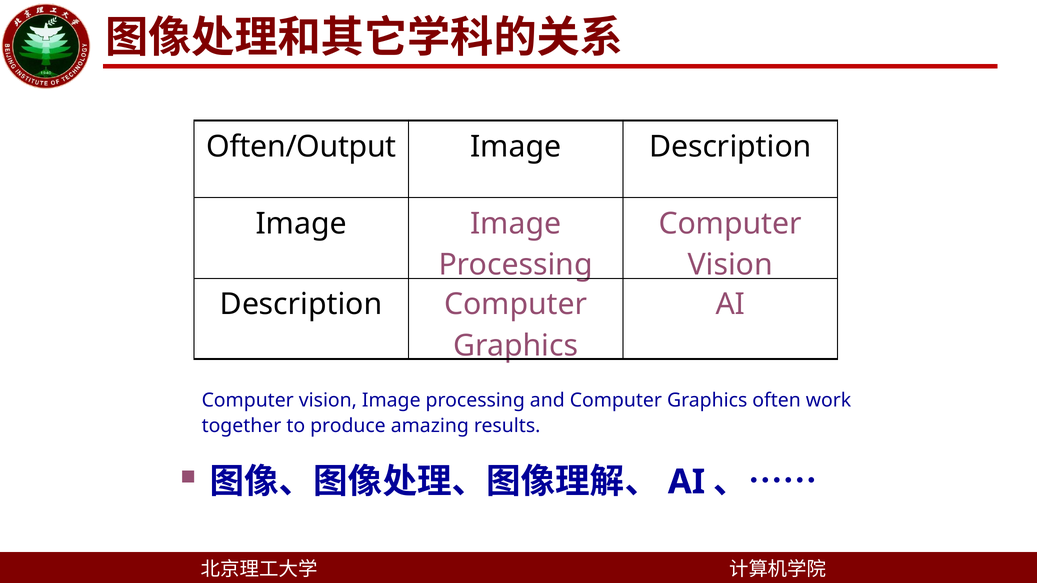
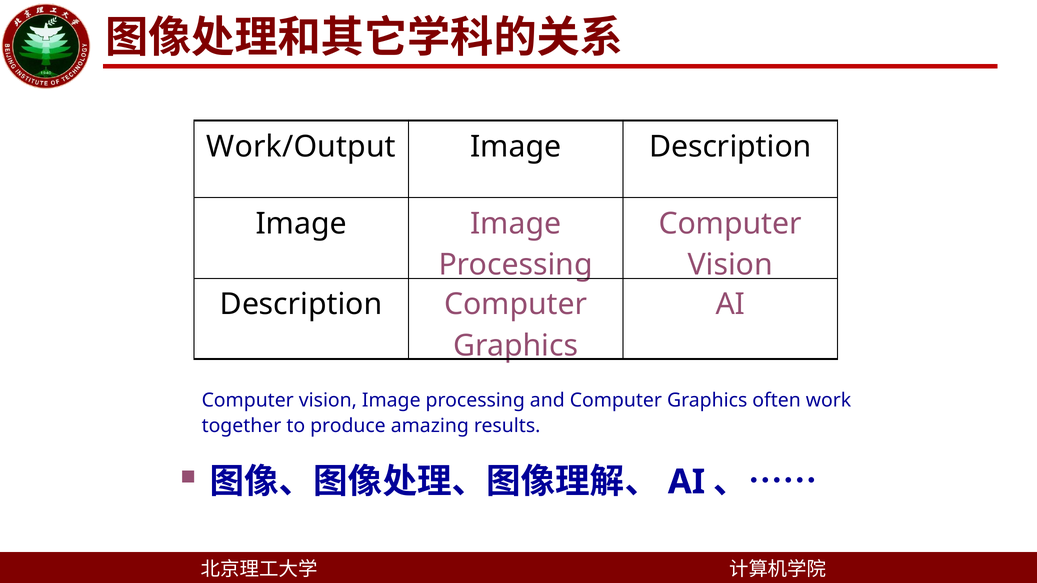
Often/Output: Often/Output -> Work/Output (301, 147)
